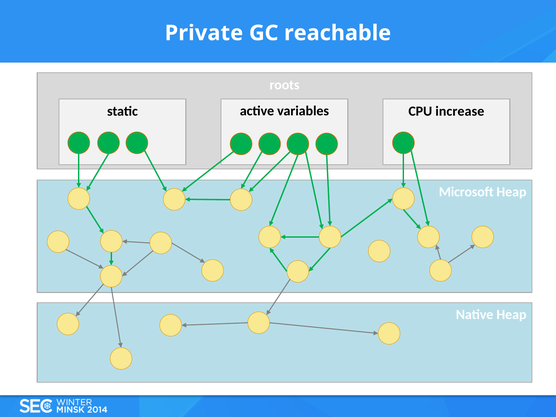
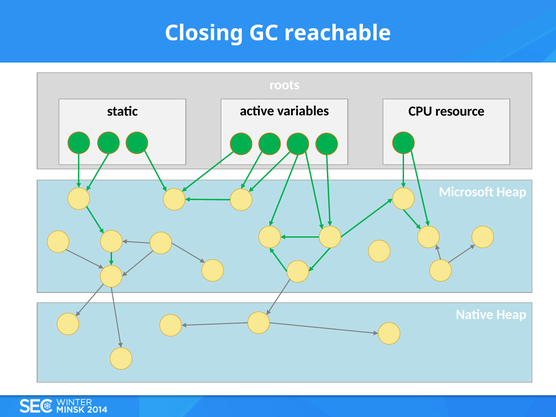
Private: Private -> Closing (204, 33)
increase: increase -> resource (460, 111)
